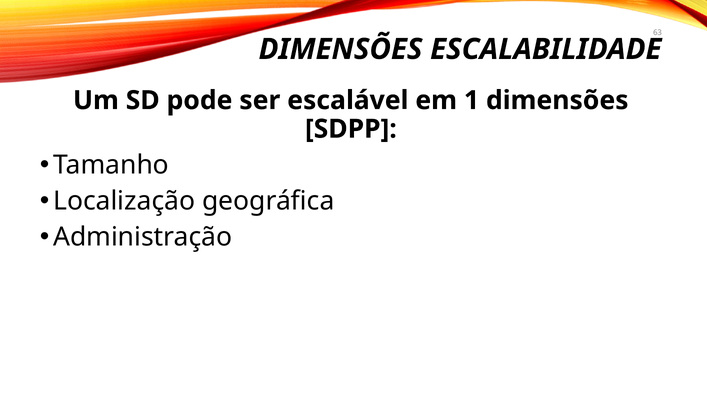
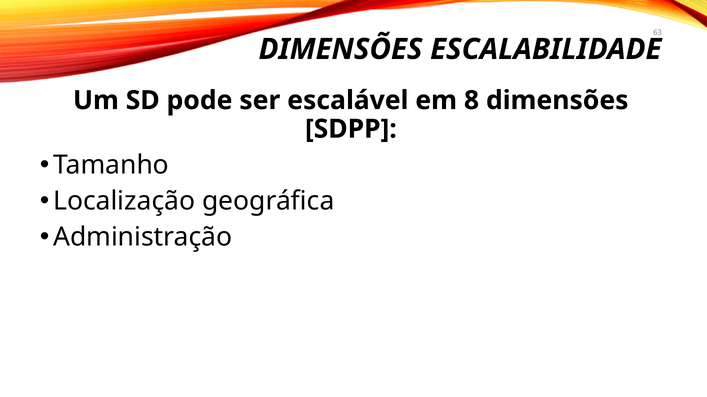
1: 1 -> 8 (472, 101)
